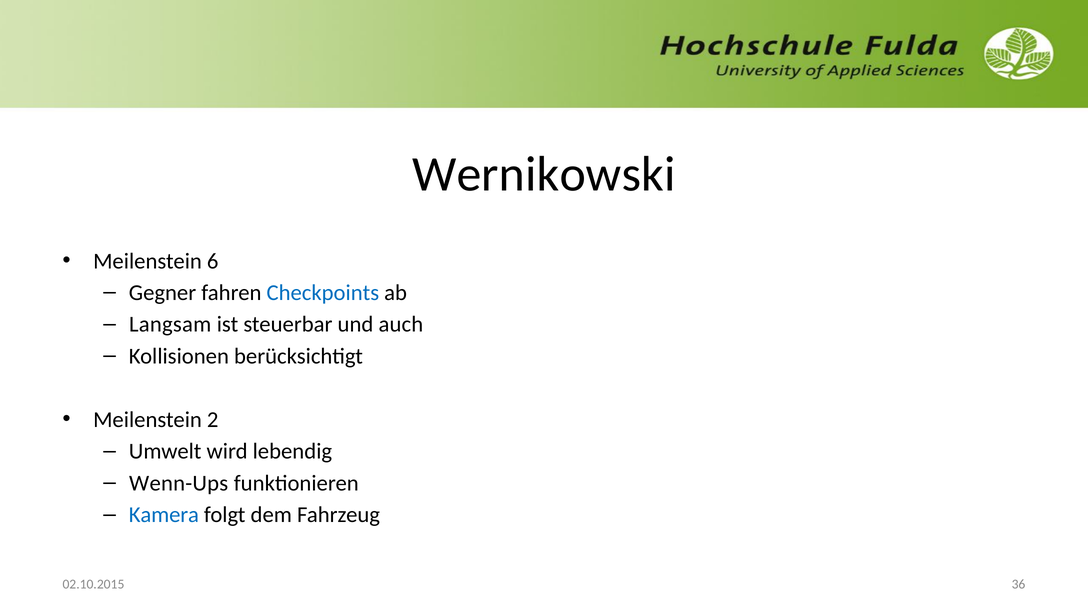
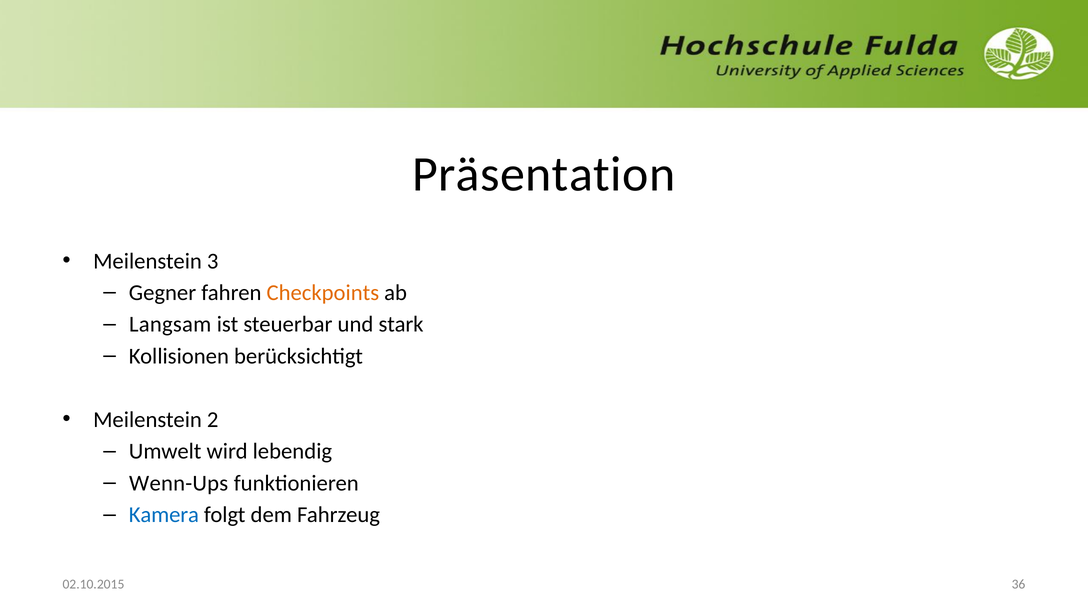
Wernikowski: Wernikowski -> Präsentation (544, 174)
6: 6 -> 3 (213, 261)
Checkpoints colour: blue -> orange (323, 293)
auch: auch -> stark (401, 325)
